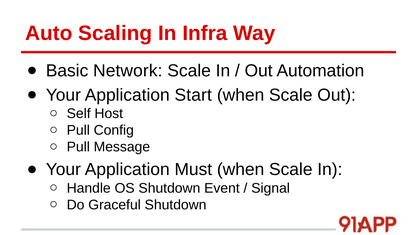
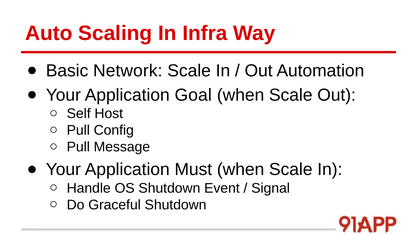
Start: Start -> Goal (193, 95)
